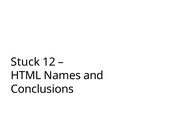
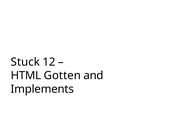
Names: Names -> Gotten (62, 76)
Conclusions: Conclusions -> Implements (42, 89)
